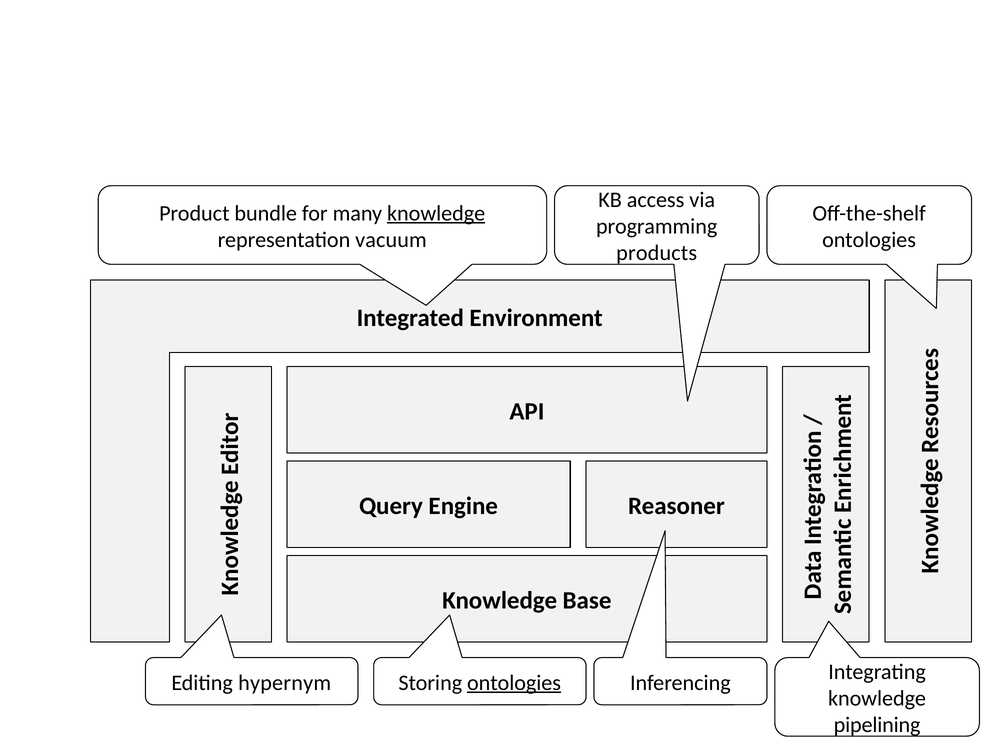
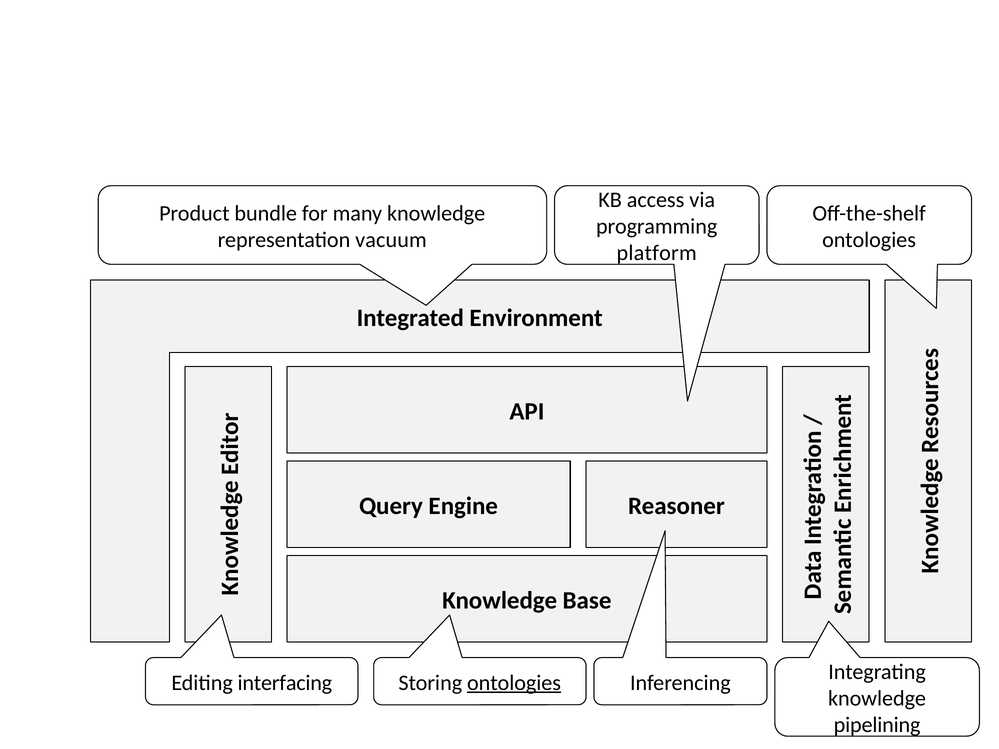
knowledge underline: present -> none (436, 213)
products: products -> platform (657, 253)
hypernym: hypernym -> interfacing (285, 683)
